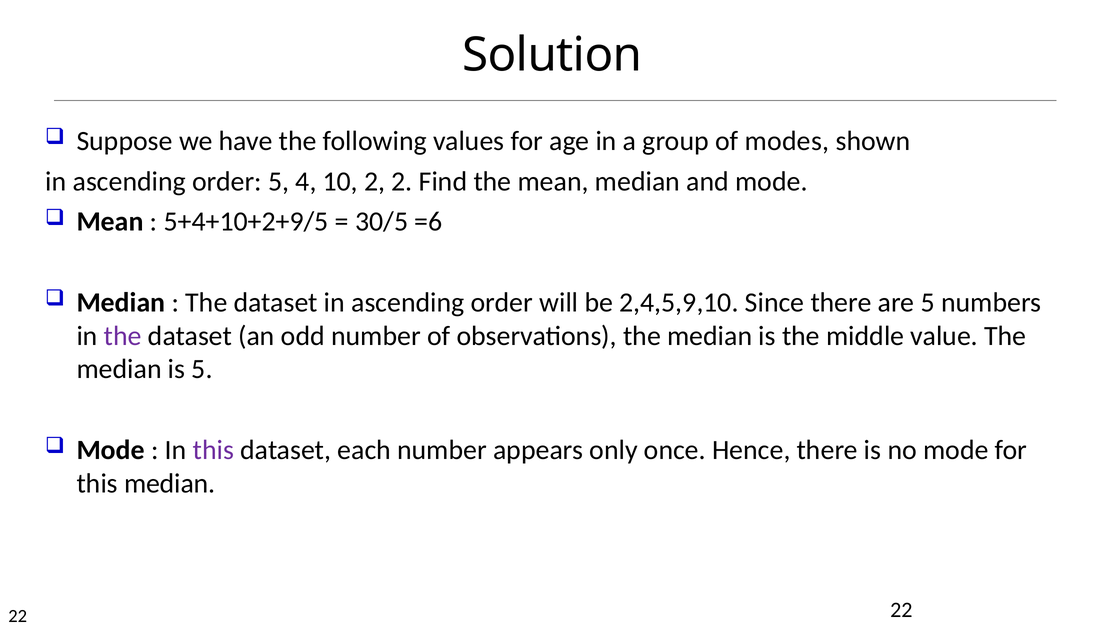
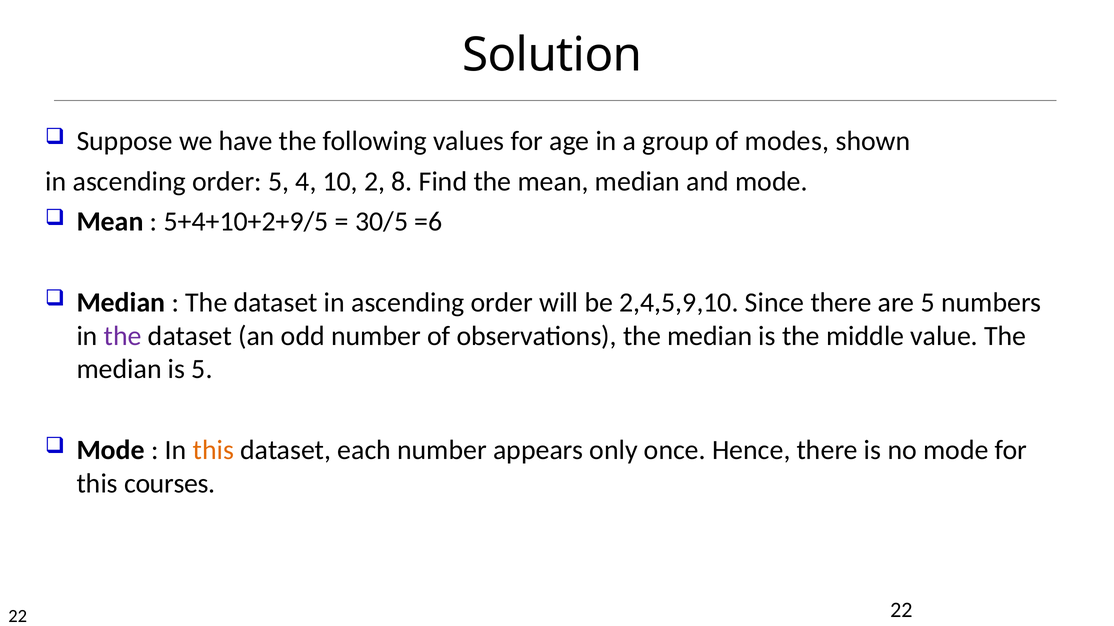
2 2: 2 -> 8 (402, 182)
this colour: purple -> orange (213, 450)
this median: median -> courses (170, 484)
